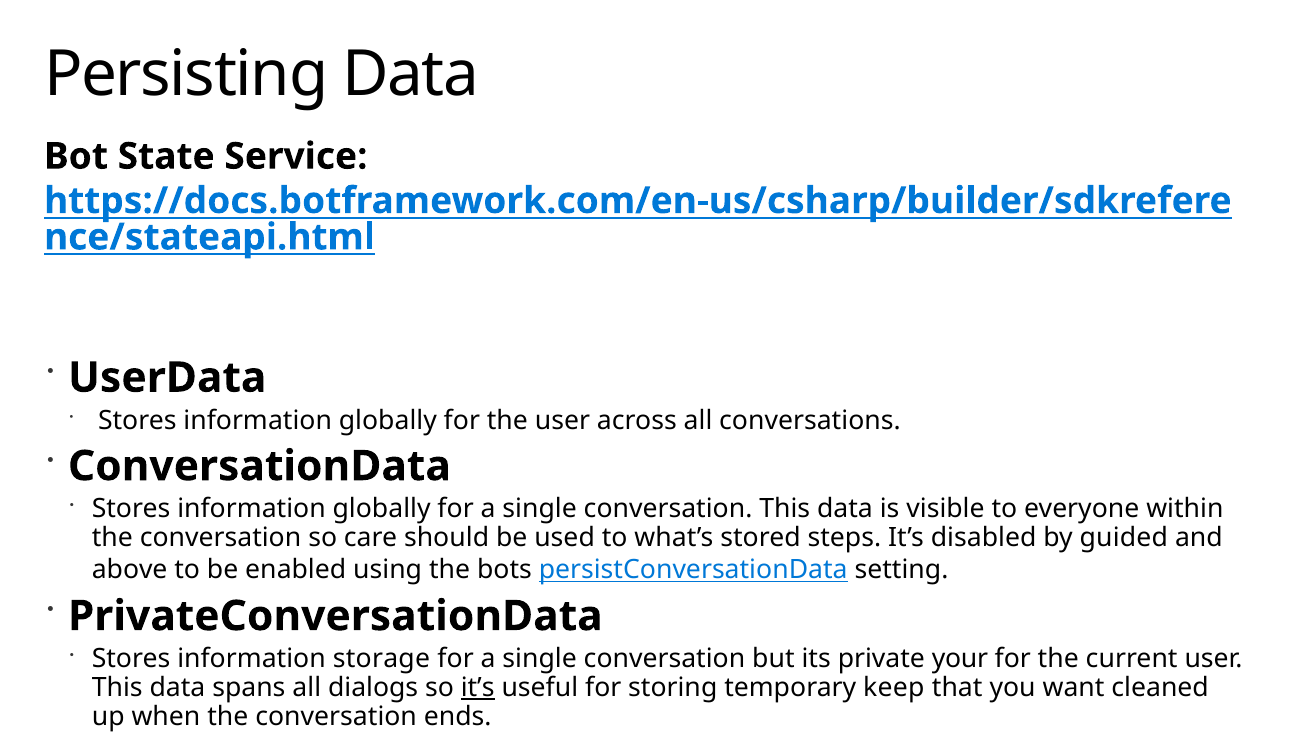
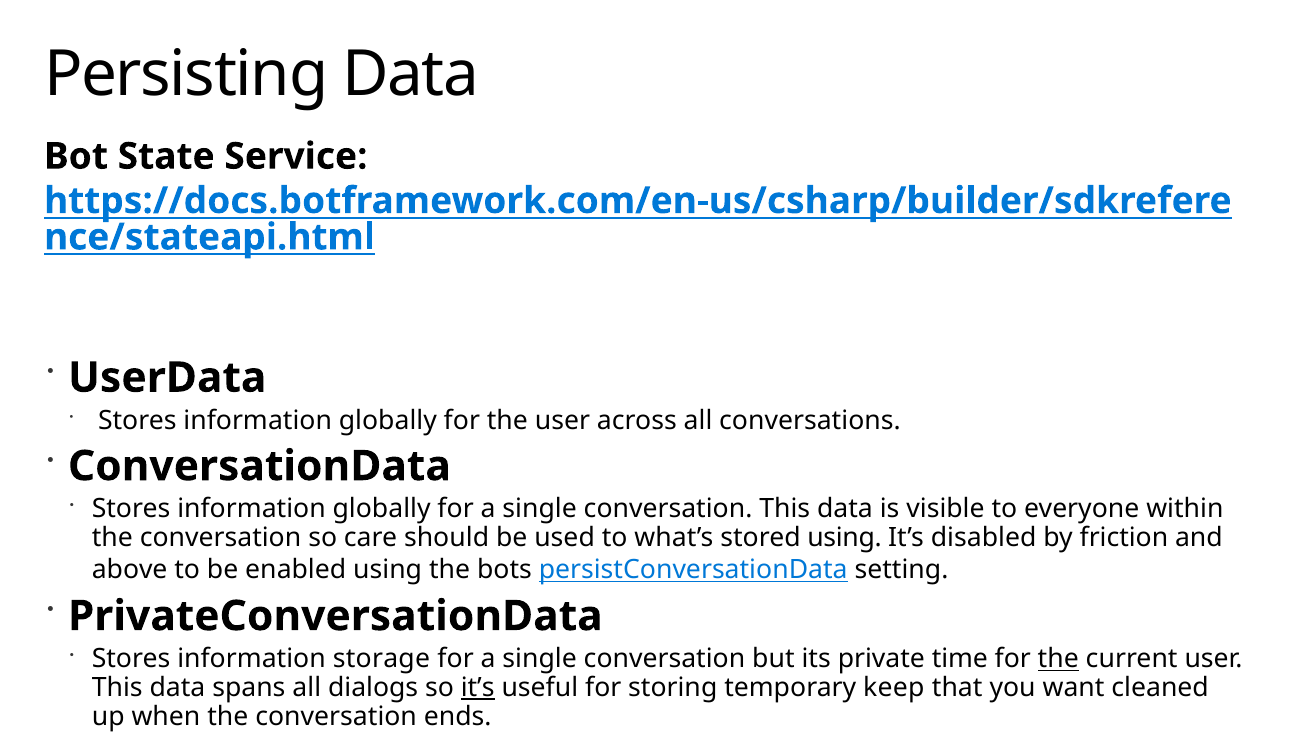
stored steps: steps -> using (845, 537)
guided: guided -> friction (1124, 537)
your: your -> time (960, 659)
the underline: none -> present (1058, 659)
